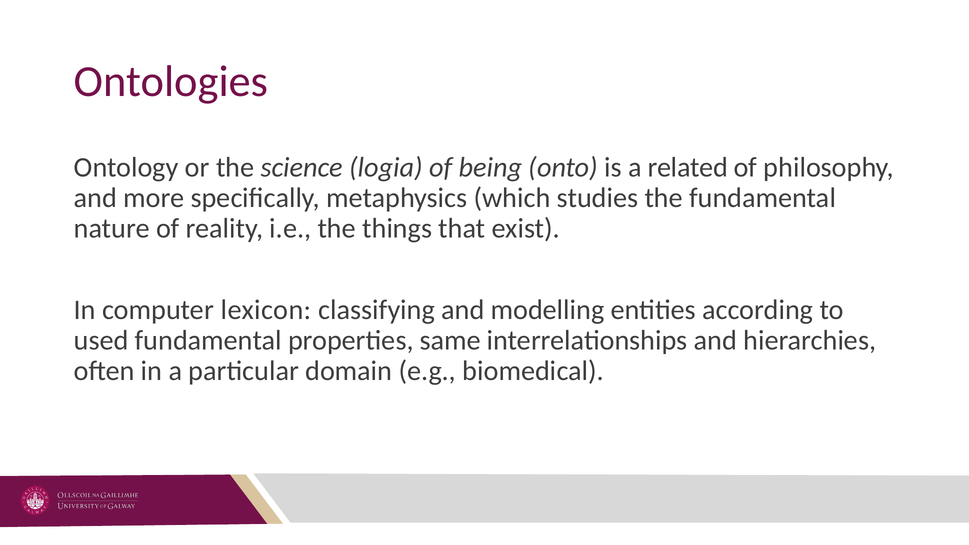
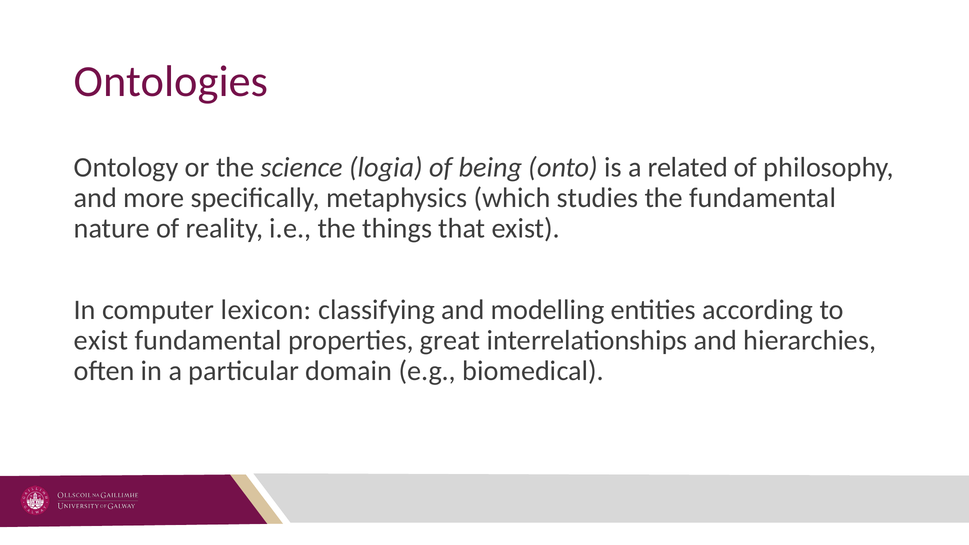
used: used -> exist (101, 340)
same: same -> great (450, 340)
